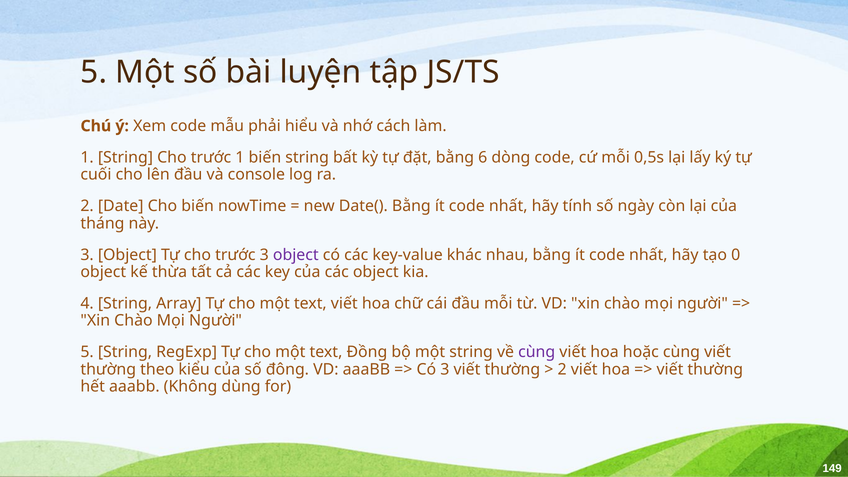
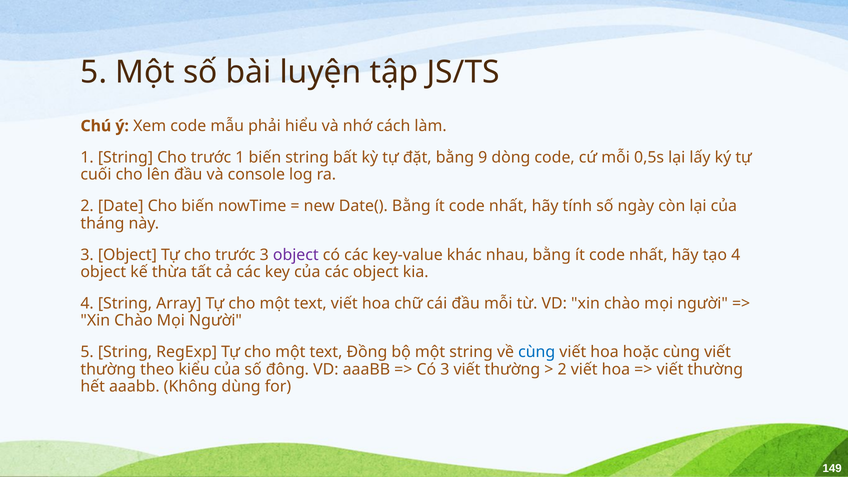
6: 6 -> 9 (483, 157)
tạo 0: 0 -> 4 (736, 255)
cùng colour: purple -> blue (537, 352)
